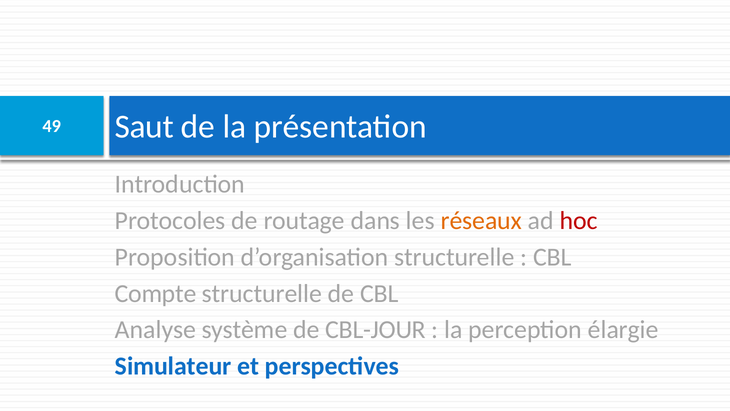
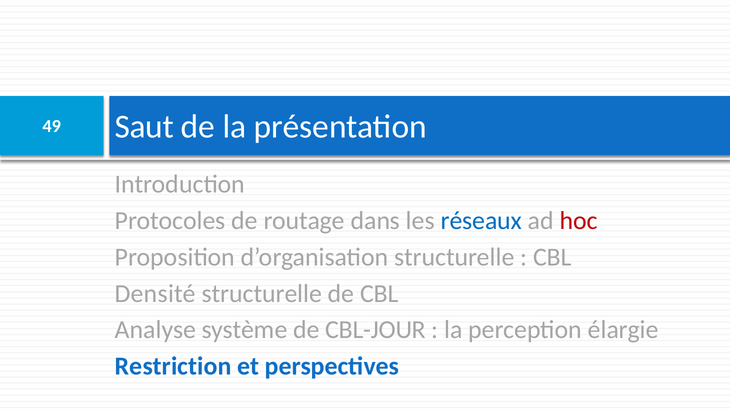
réseaux colour: orange -> blue (481, 221)
Compte: Compte -> Densité (155, 293)
Simulateur: Simulateur -> Restriction (173, 366)
